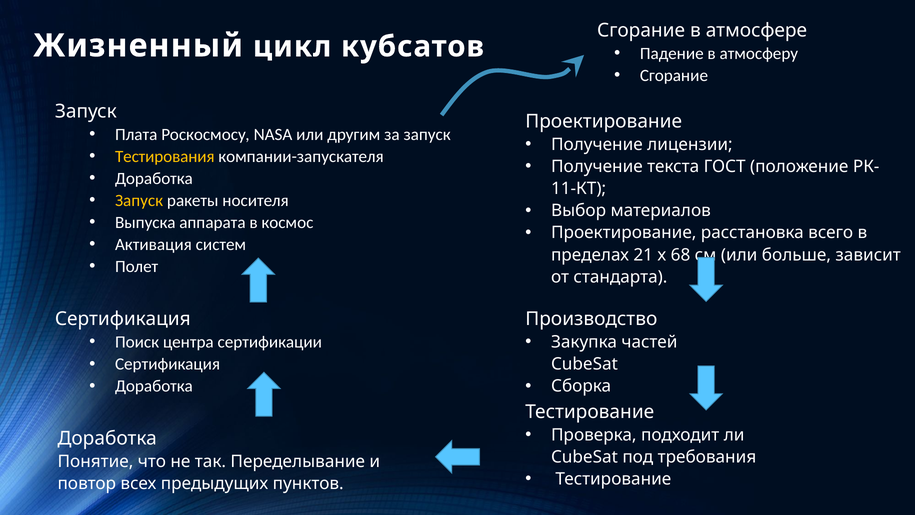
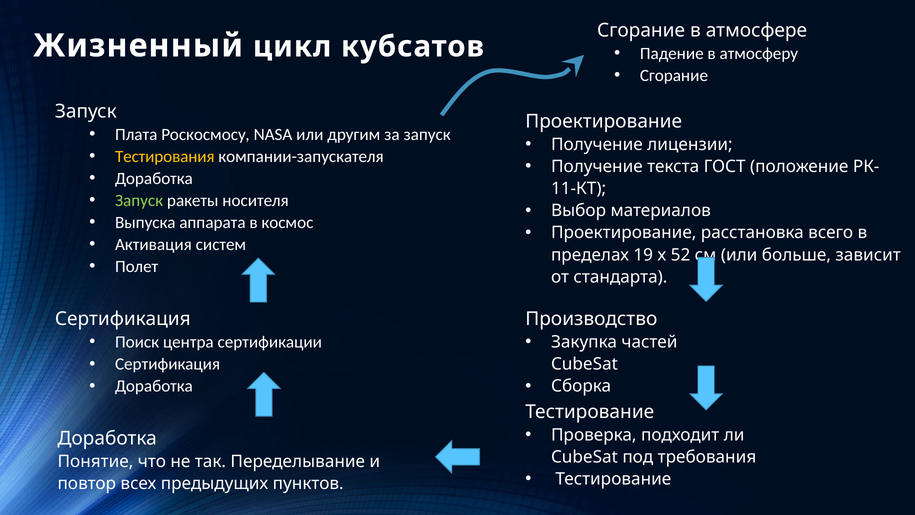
Запуск colour: yellow -> light green (139, 200)
21: 21 -> 19 (643, 255)
68: 68 -> 52 (681, 255)
